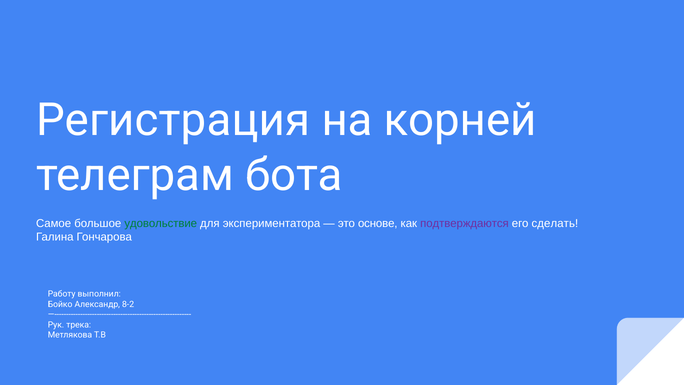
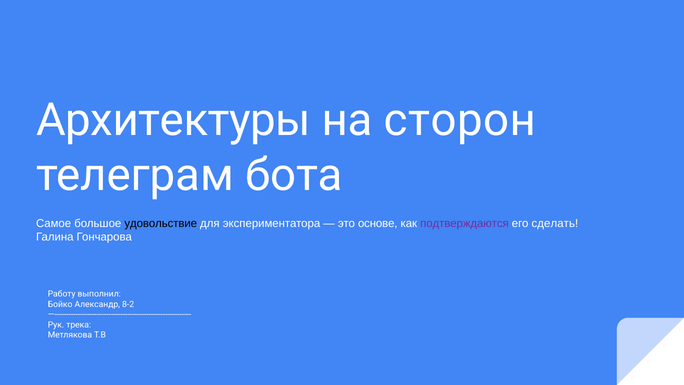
Регистрация: Регистрация -> Архитектуры (173, 120)
корней: корней -> сторон (460, 120)
удовольствие colour: green -> black (161, 223)
